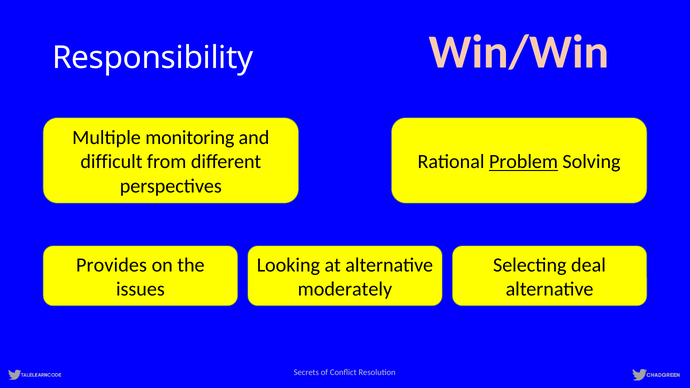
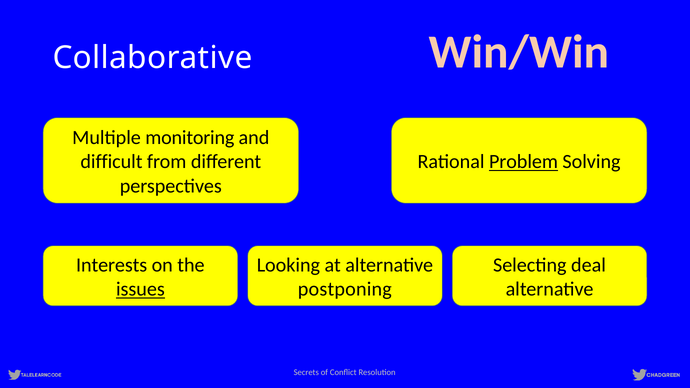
Responsibility: Responsibility -> Collaborative (153, 58)
Provides: Provides -> Interests (112, 265)
issues underline: none -> present (140, 289)
moderately: moderately -> postponing (345, 289)
